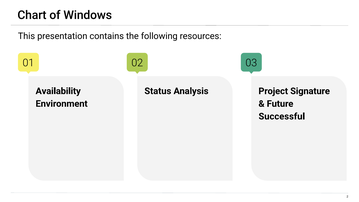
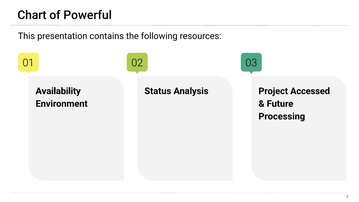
Windows: Windows -> Powerful (88, 15)
Signature: Signature -> Accessed (310, 91)
Successful: Successful -> Processing (282, 116)
